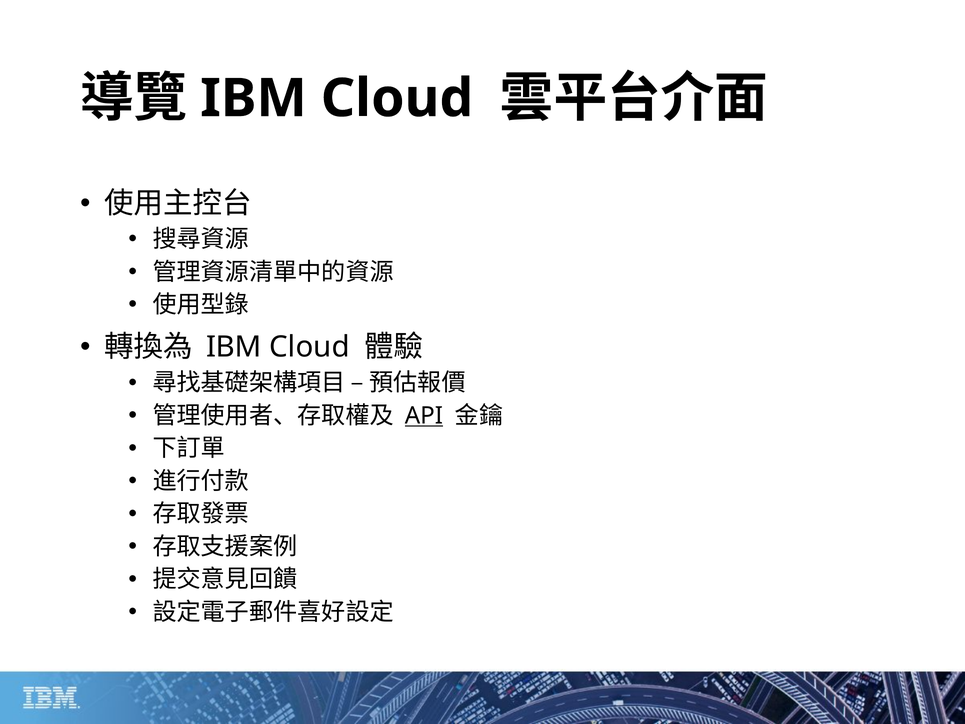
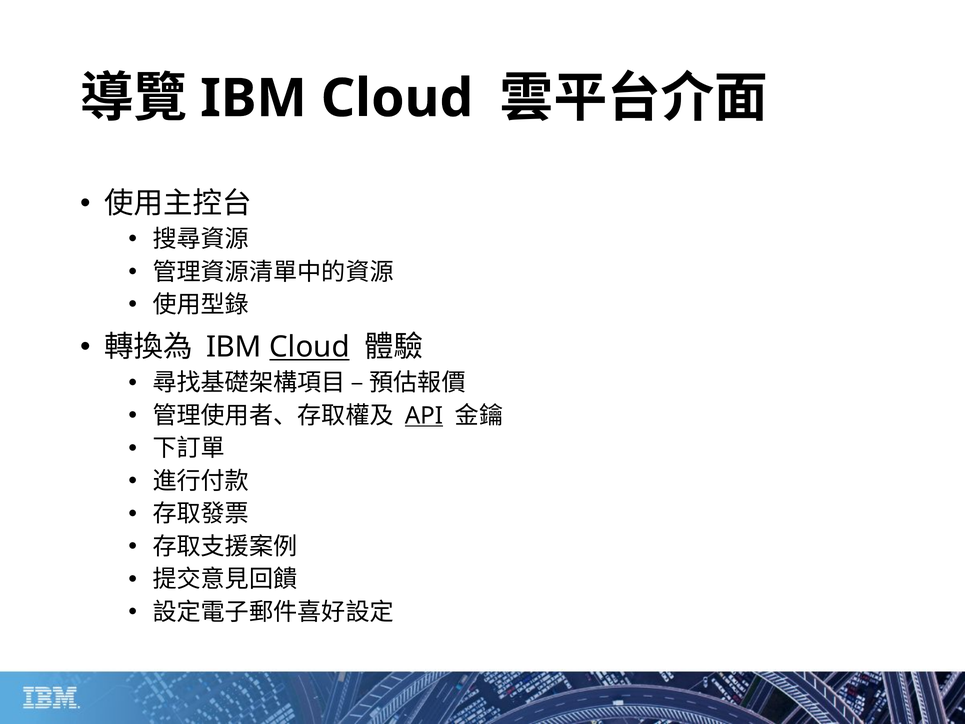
Cloud underline: none -> present (310, 347)
